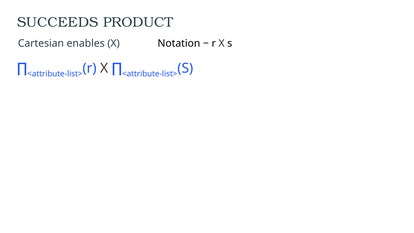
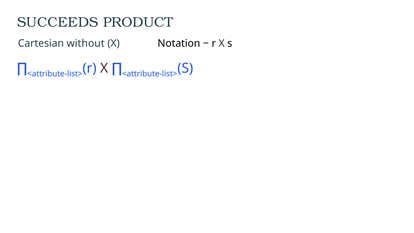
enables: enables -> without (86, 43)
